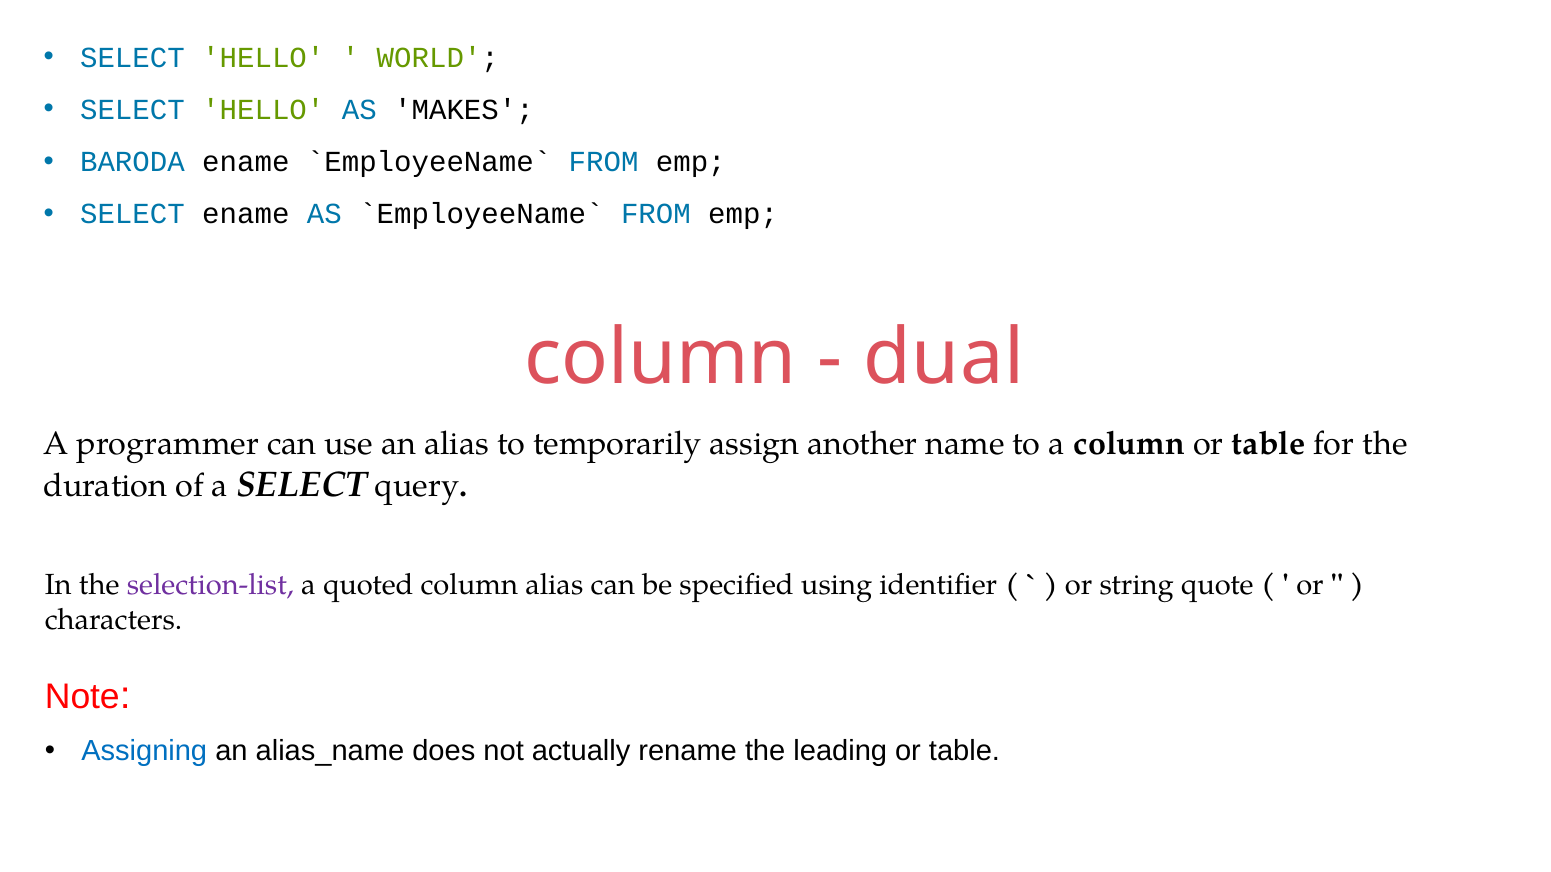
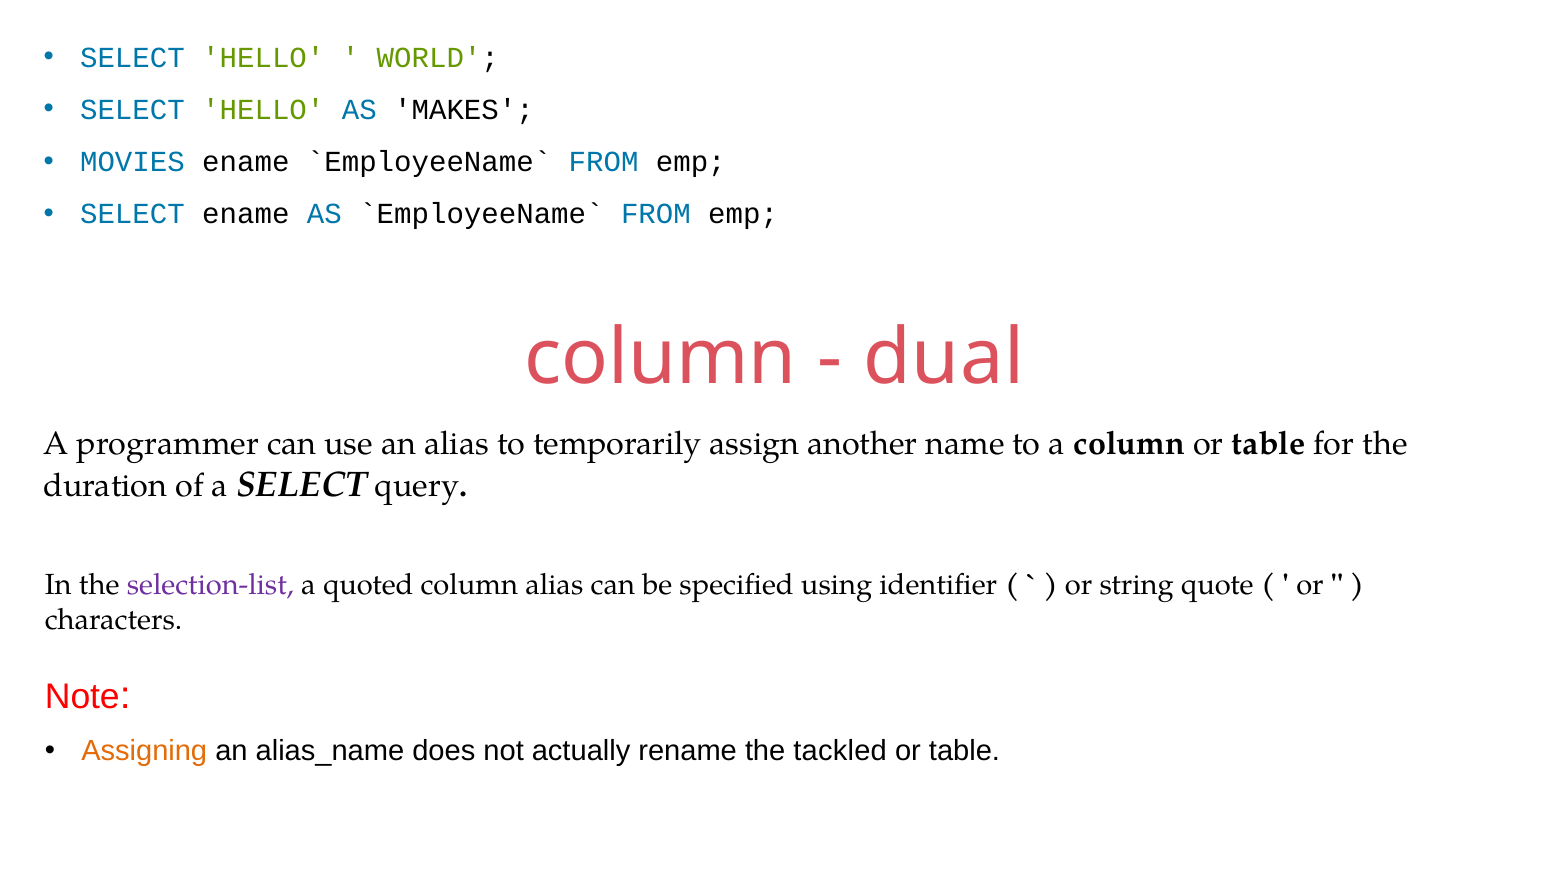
BARODA: BARODA -> MOVIES (132, 162)
Assigning colour: blue -> orange (144, 752)
leading: leading -> tackled (840, 752)
